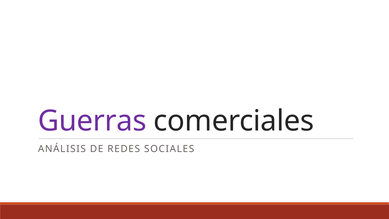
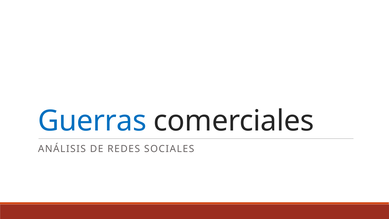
Guerras colour: purple -> blue (92, 121)
